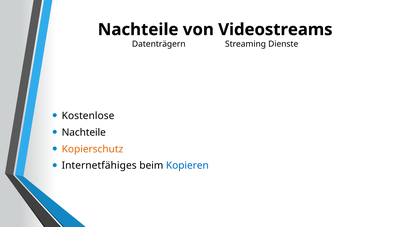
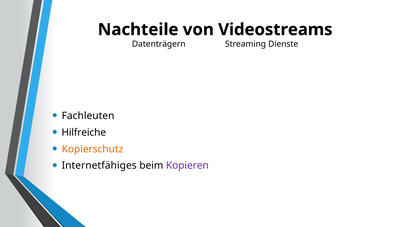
Kostenlose: Kostenlose -> Fachleuten (88, 116)
Nachteile: Nachteile -> Hilfreiche (84, 133)
Kopieren colour: blue -> purple (187, 166)
